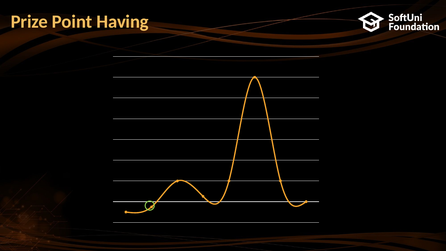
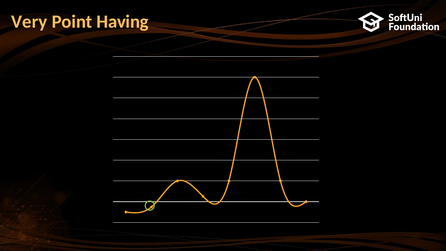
Prize: Prize -> Very (29, 22)
